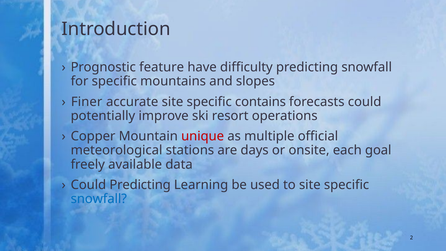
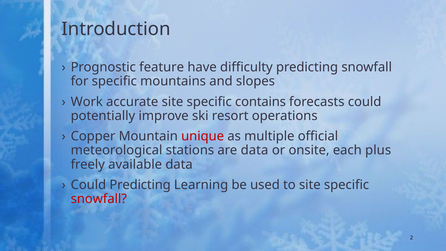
Finer: Finer -> Work (87, 102)
are days: days -> data (255, 150)
goal: goal -> plus (378, 150)
snowfall colour: blue -> red (99, 199)
